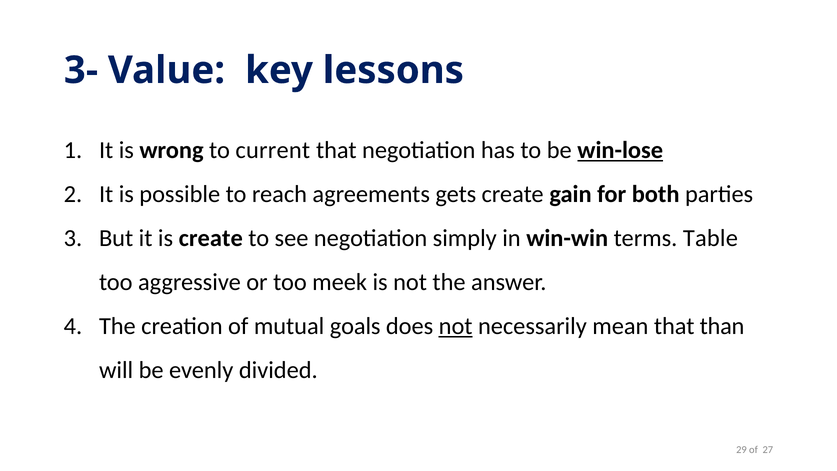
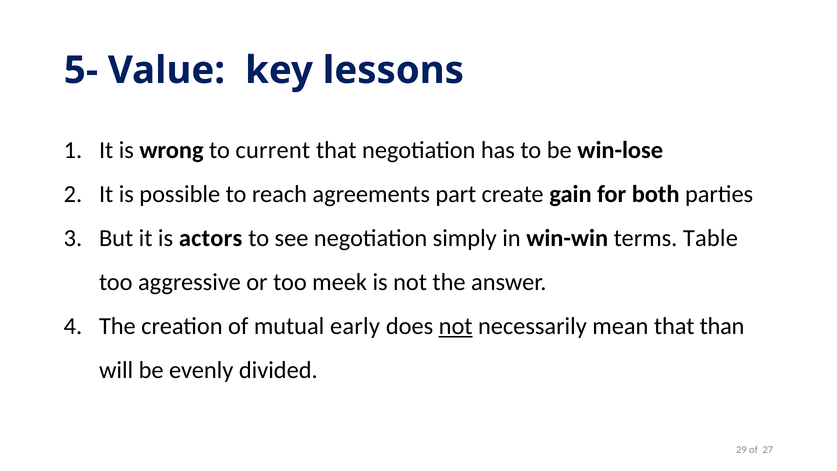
3-: 3- -> 5- (81, 70)
win-lose underline: present -> none (620, 150)
gets: gets -> part (456, 194)
is create: create -> actors (211, 238)
goals: goals -> early (355, 326)
